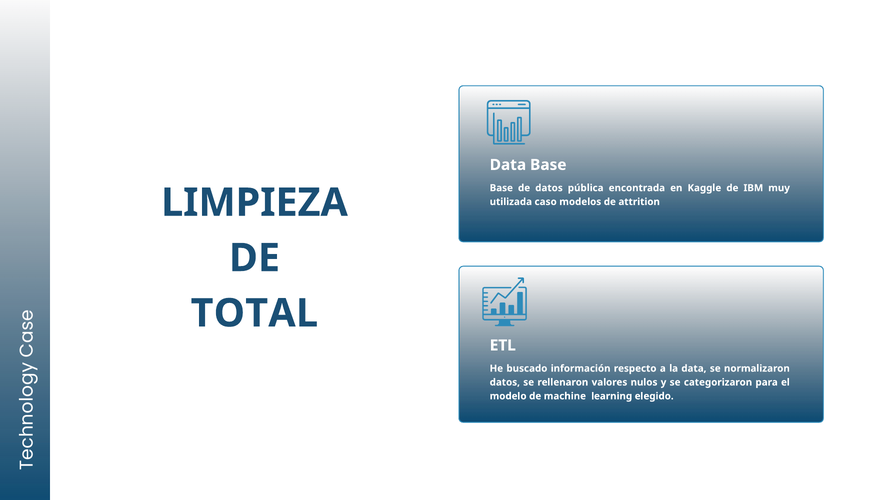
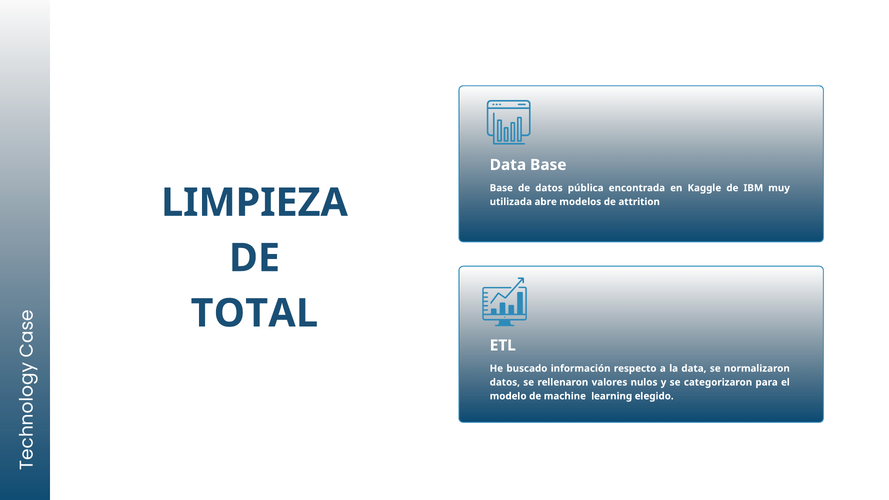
caso: caso -> abre (546, 202)
